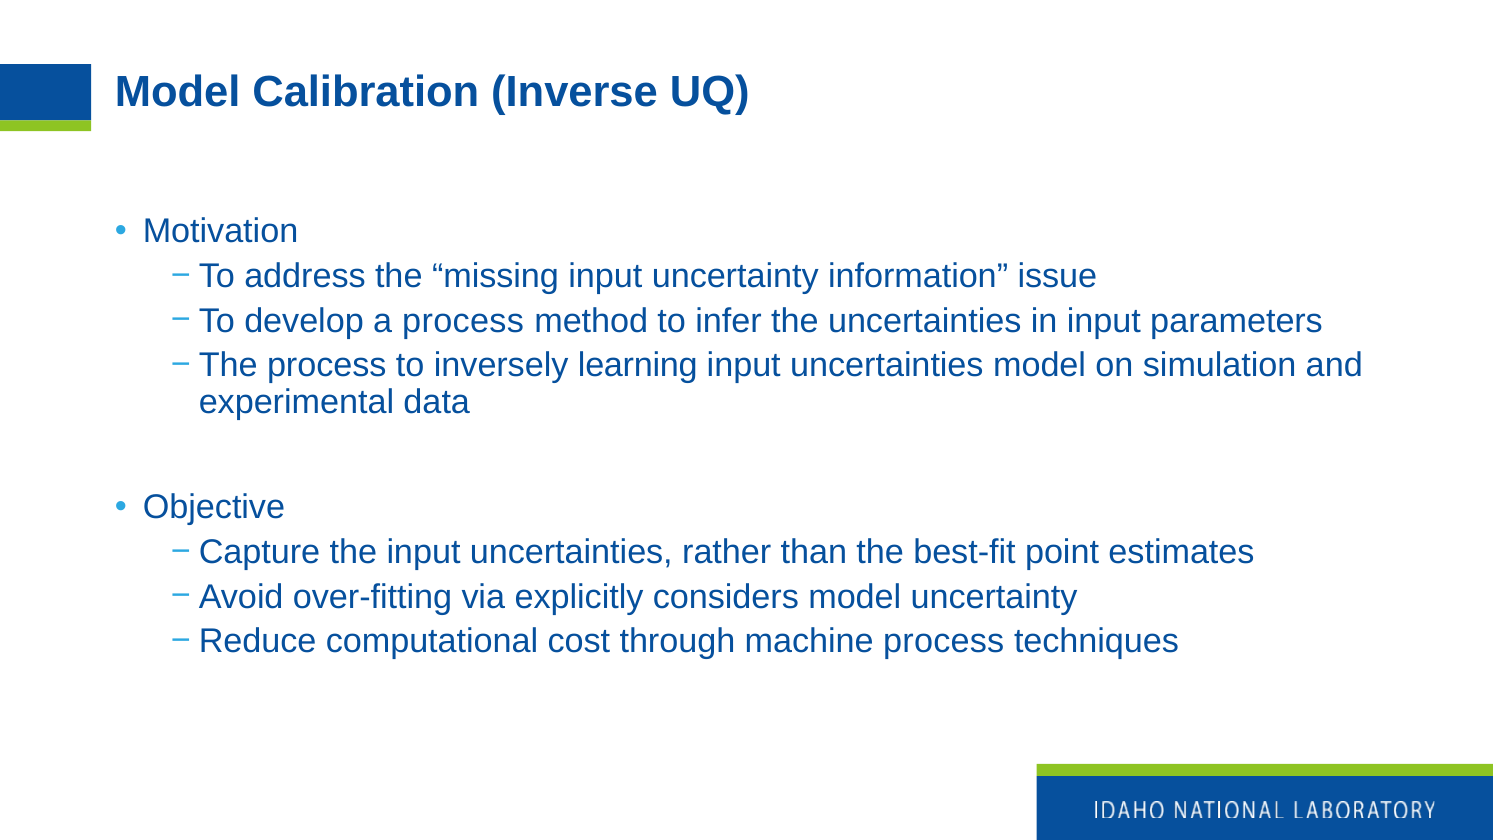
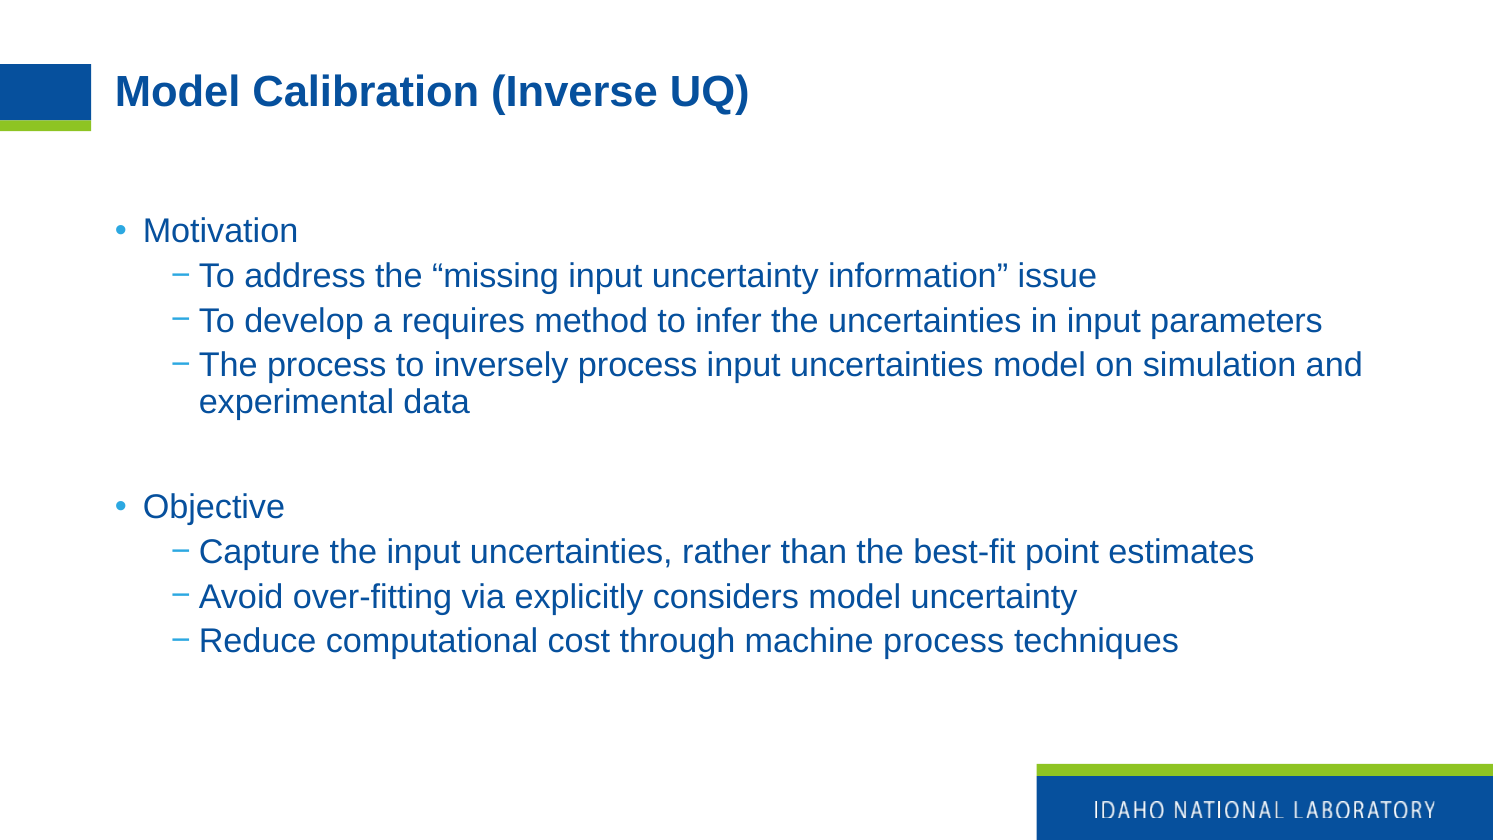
a process: process -> requires (463, 321)
inversely learning: learning -> process (638, 365)
